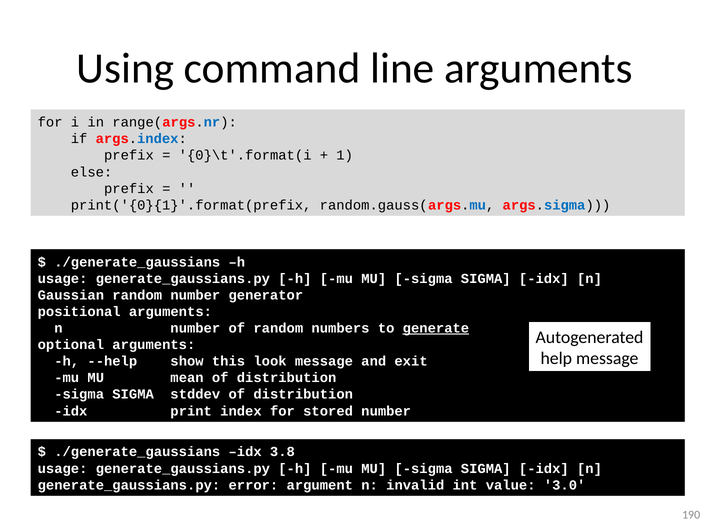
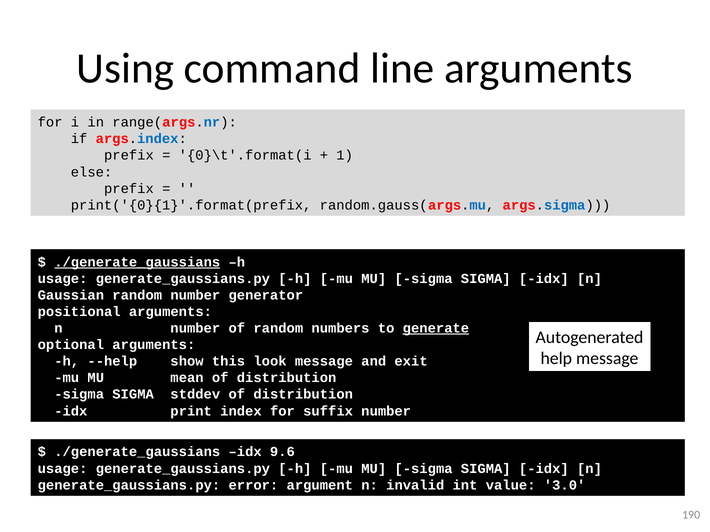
./generate_gaussians underline: none -> present (137, 262)
stored: stored -> suffix (328, 411)
3.8: 3.8 -> 9.6 (282, 452)
